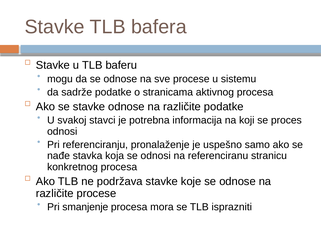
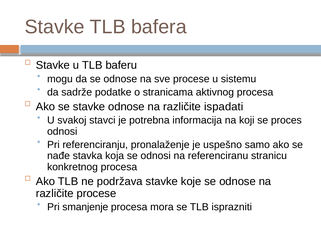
različite podatke: podatke -> ispadati (224, 107)
